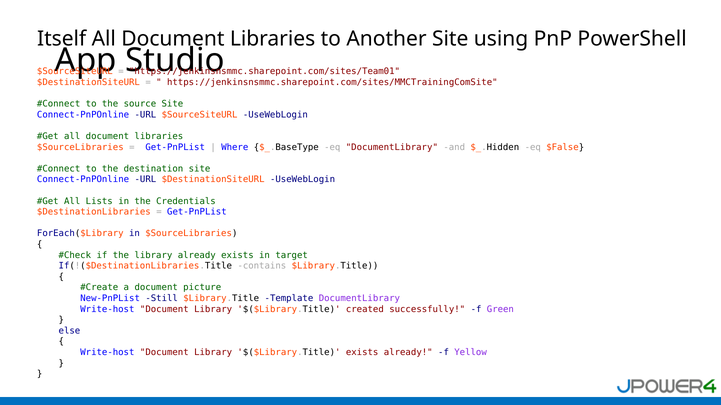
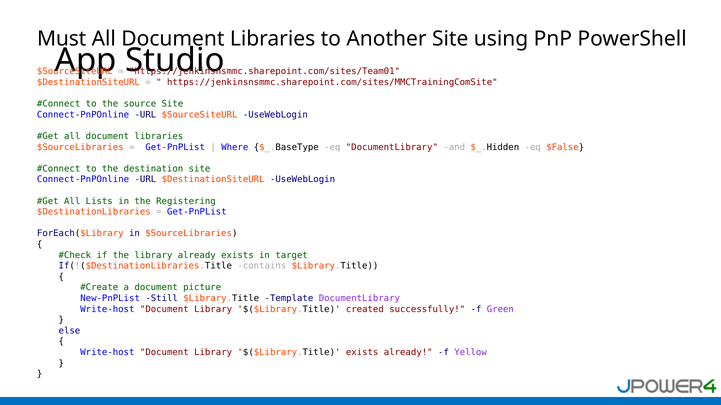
Itself: Itself -> Must (62, 39)
Credentials: Credentials -> Registering (186, 201)
